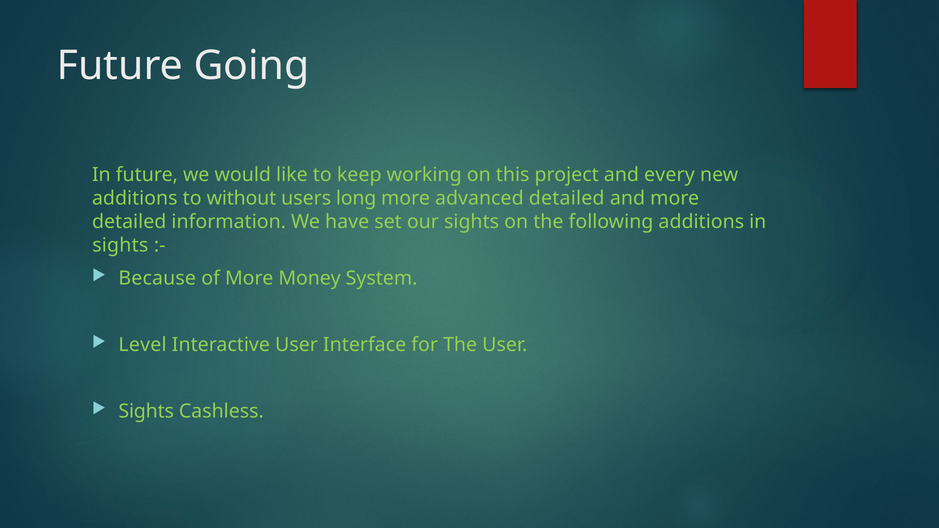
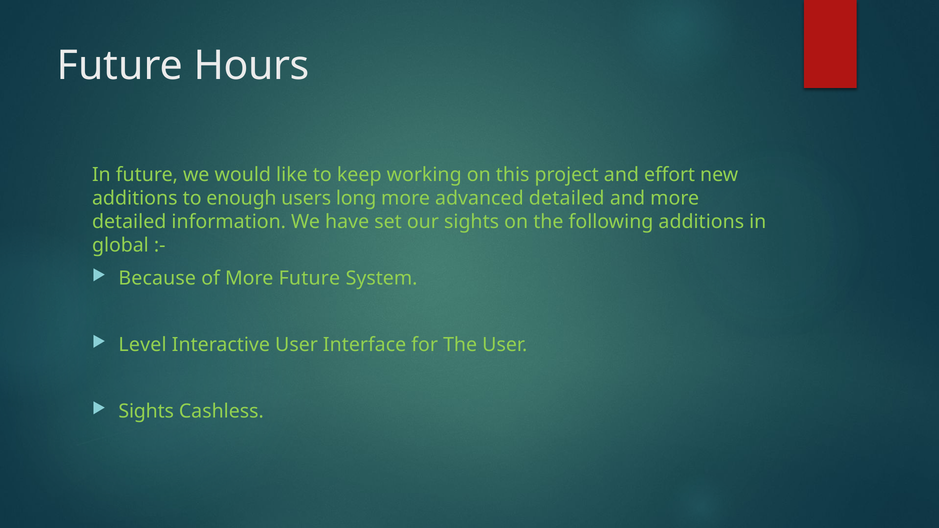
Going: Going -> Hours (252, 66)
every: every -> effort (670, 175)
without: without -> enough (241, 198)
sights: sights -> global (120, 245)
More Money: Money -> Future (309, 278)
